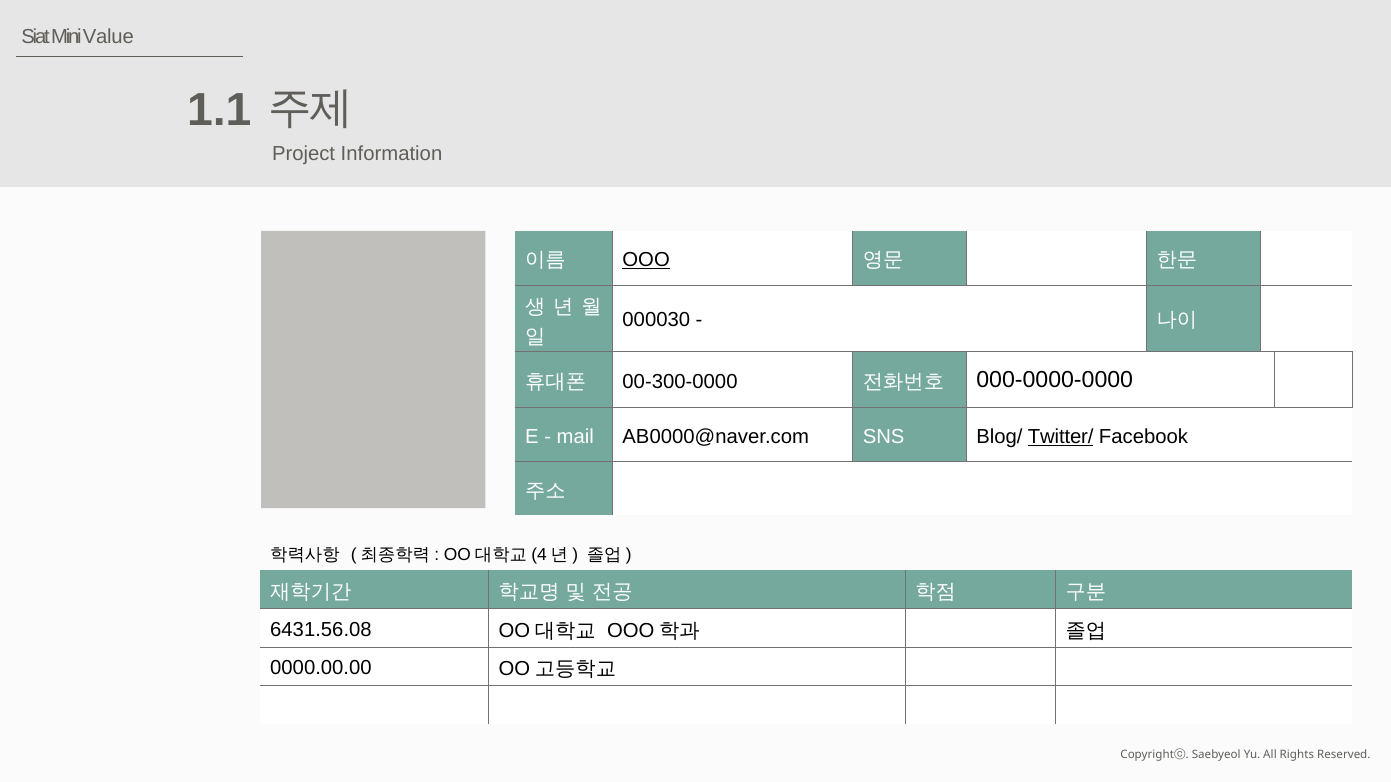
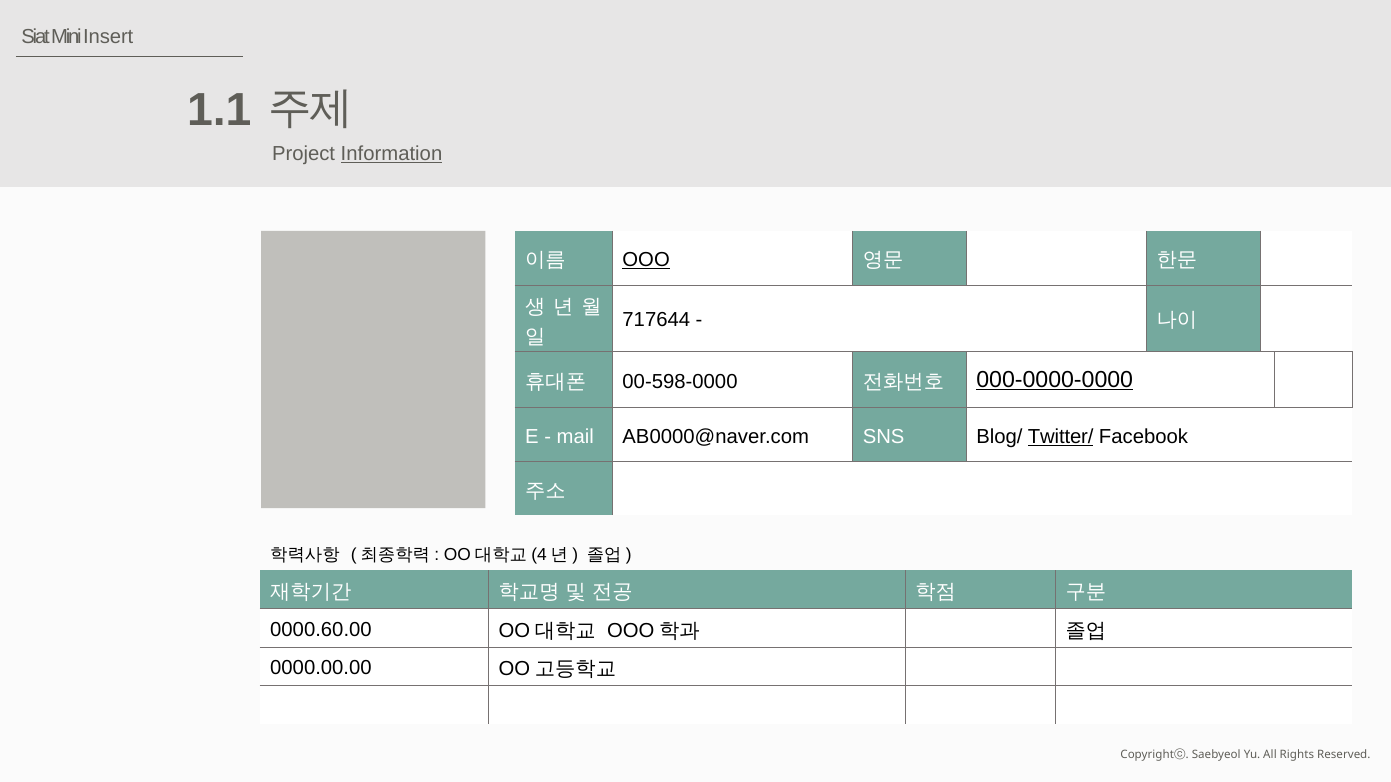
Value: Value -> Insert (108, 37)
Information underline: none -> present (392, 153)
000030: 000030 -> 717644 (656, 320)
00-300-0000: 00-300-0000 -> 00-598-0000 (680, 382)
000-0000-0000 underline: none -> present (1055, 380)
6431.56.08: 6431.56.08 -> 0000.60.00 (321, 630)
